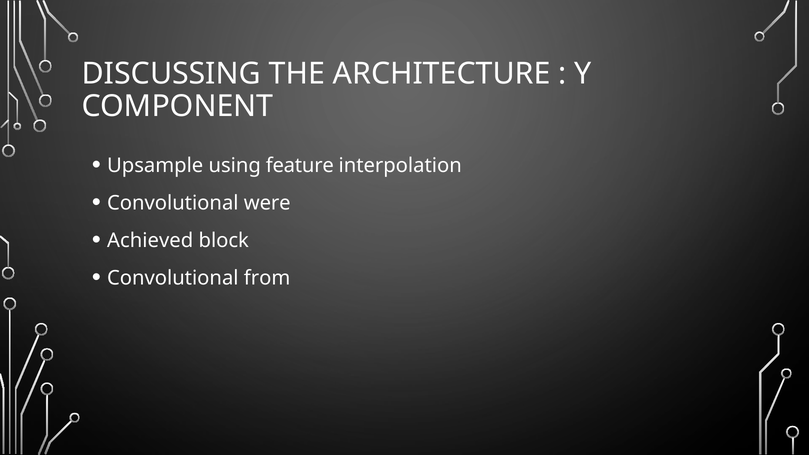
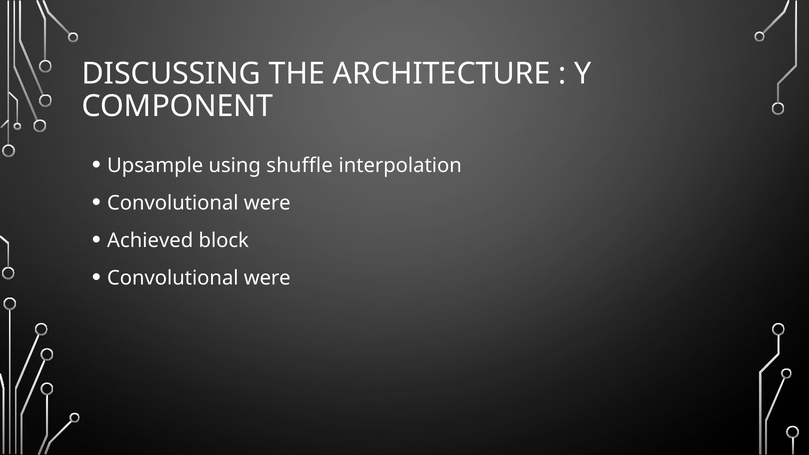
feature: feature -> shuffle (300, 166)
from: from -> were (267, 278)
